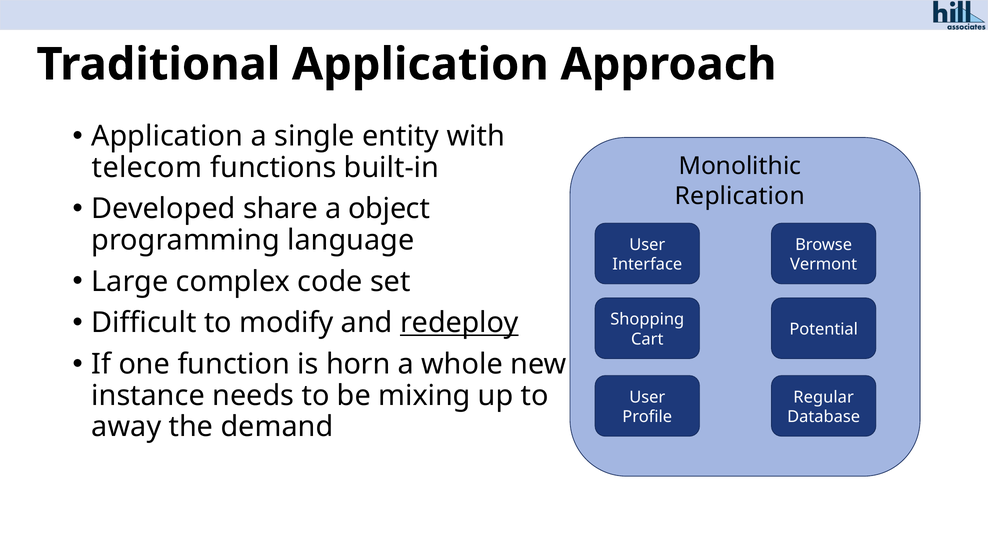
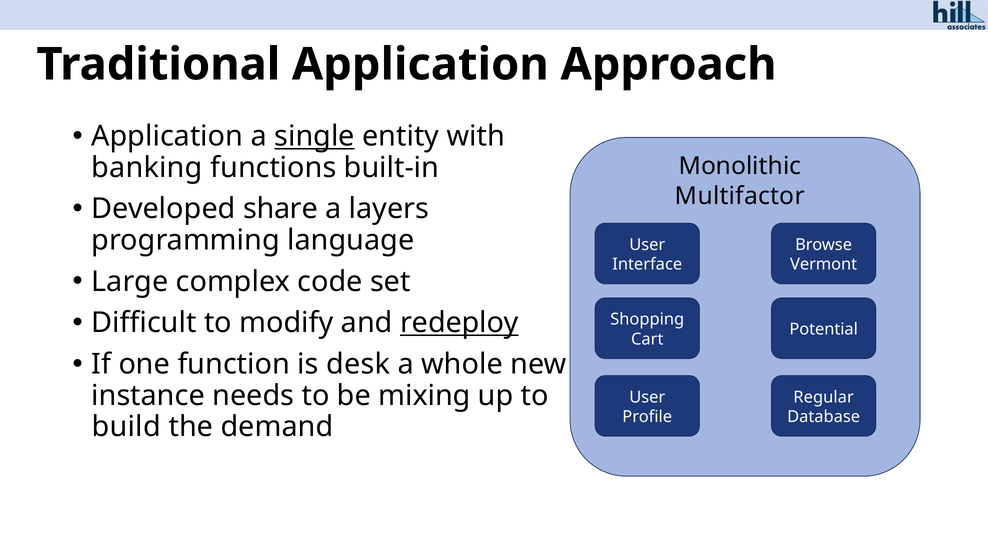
single underline: none -> present (314, 136)
telecom: telecom -> banking (147, 167)
Replication: Replication -> Multifactor (740, 196)
object: object -> layers (389, 209)
horn: horn -> desk (358, 364)
away: away -> build (126, 426)
